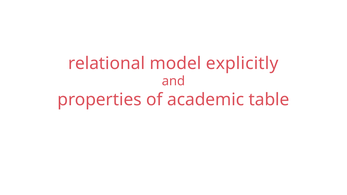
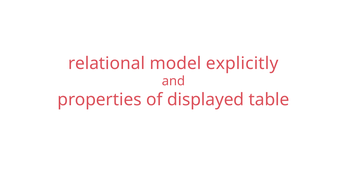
academic: academic -> displayed (206, 100)
